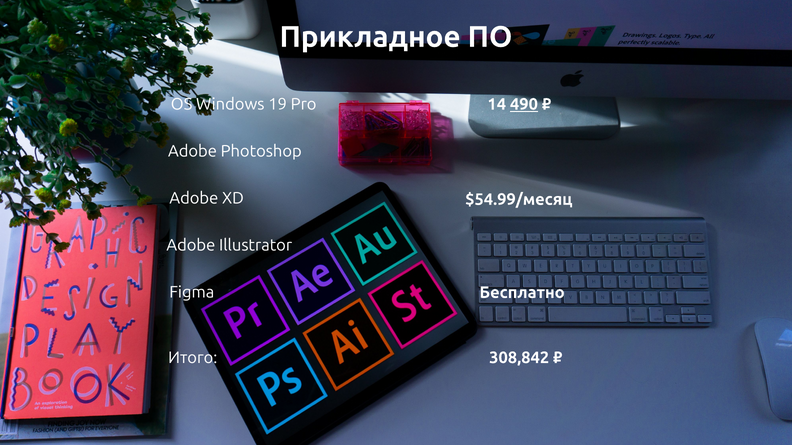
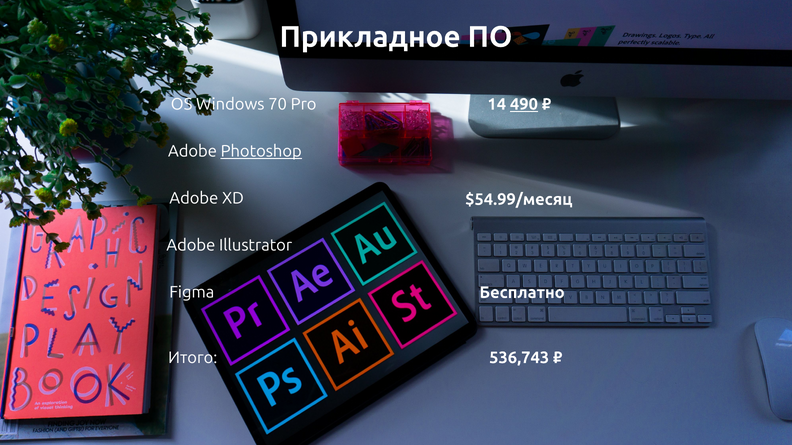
19: 19 -> 70 (278, 104)
Photoshop underline: none -> present (261, 151)
308,842: 308,842 -> 536,743 (519, 358)
